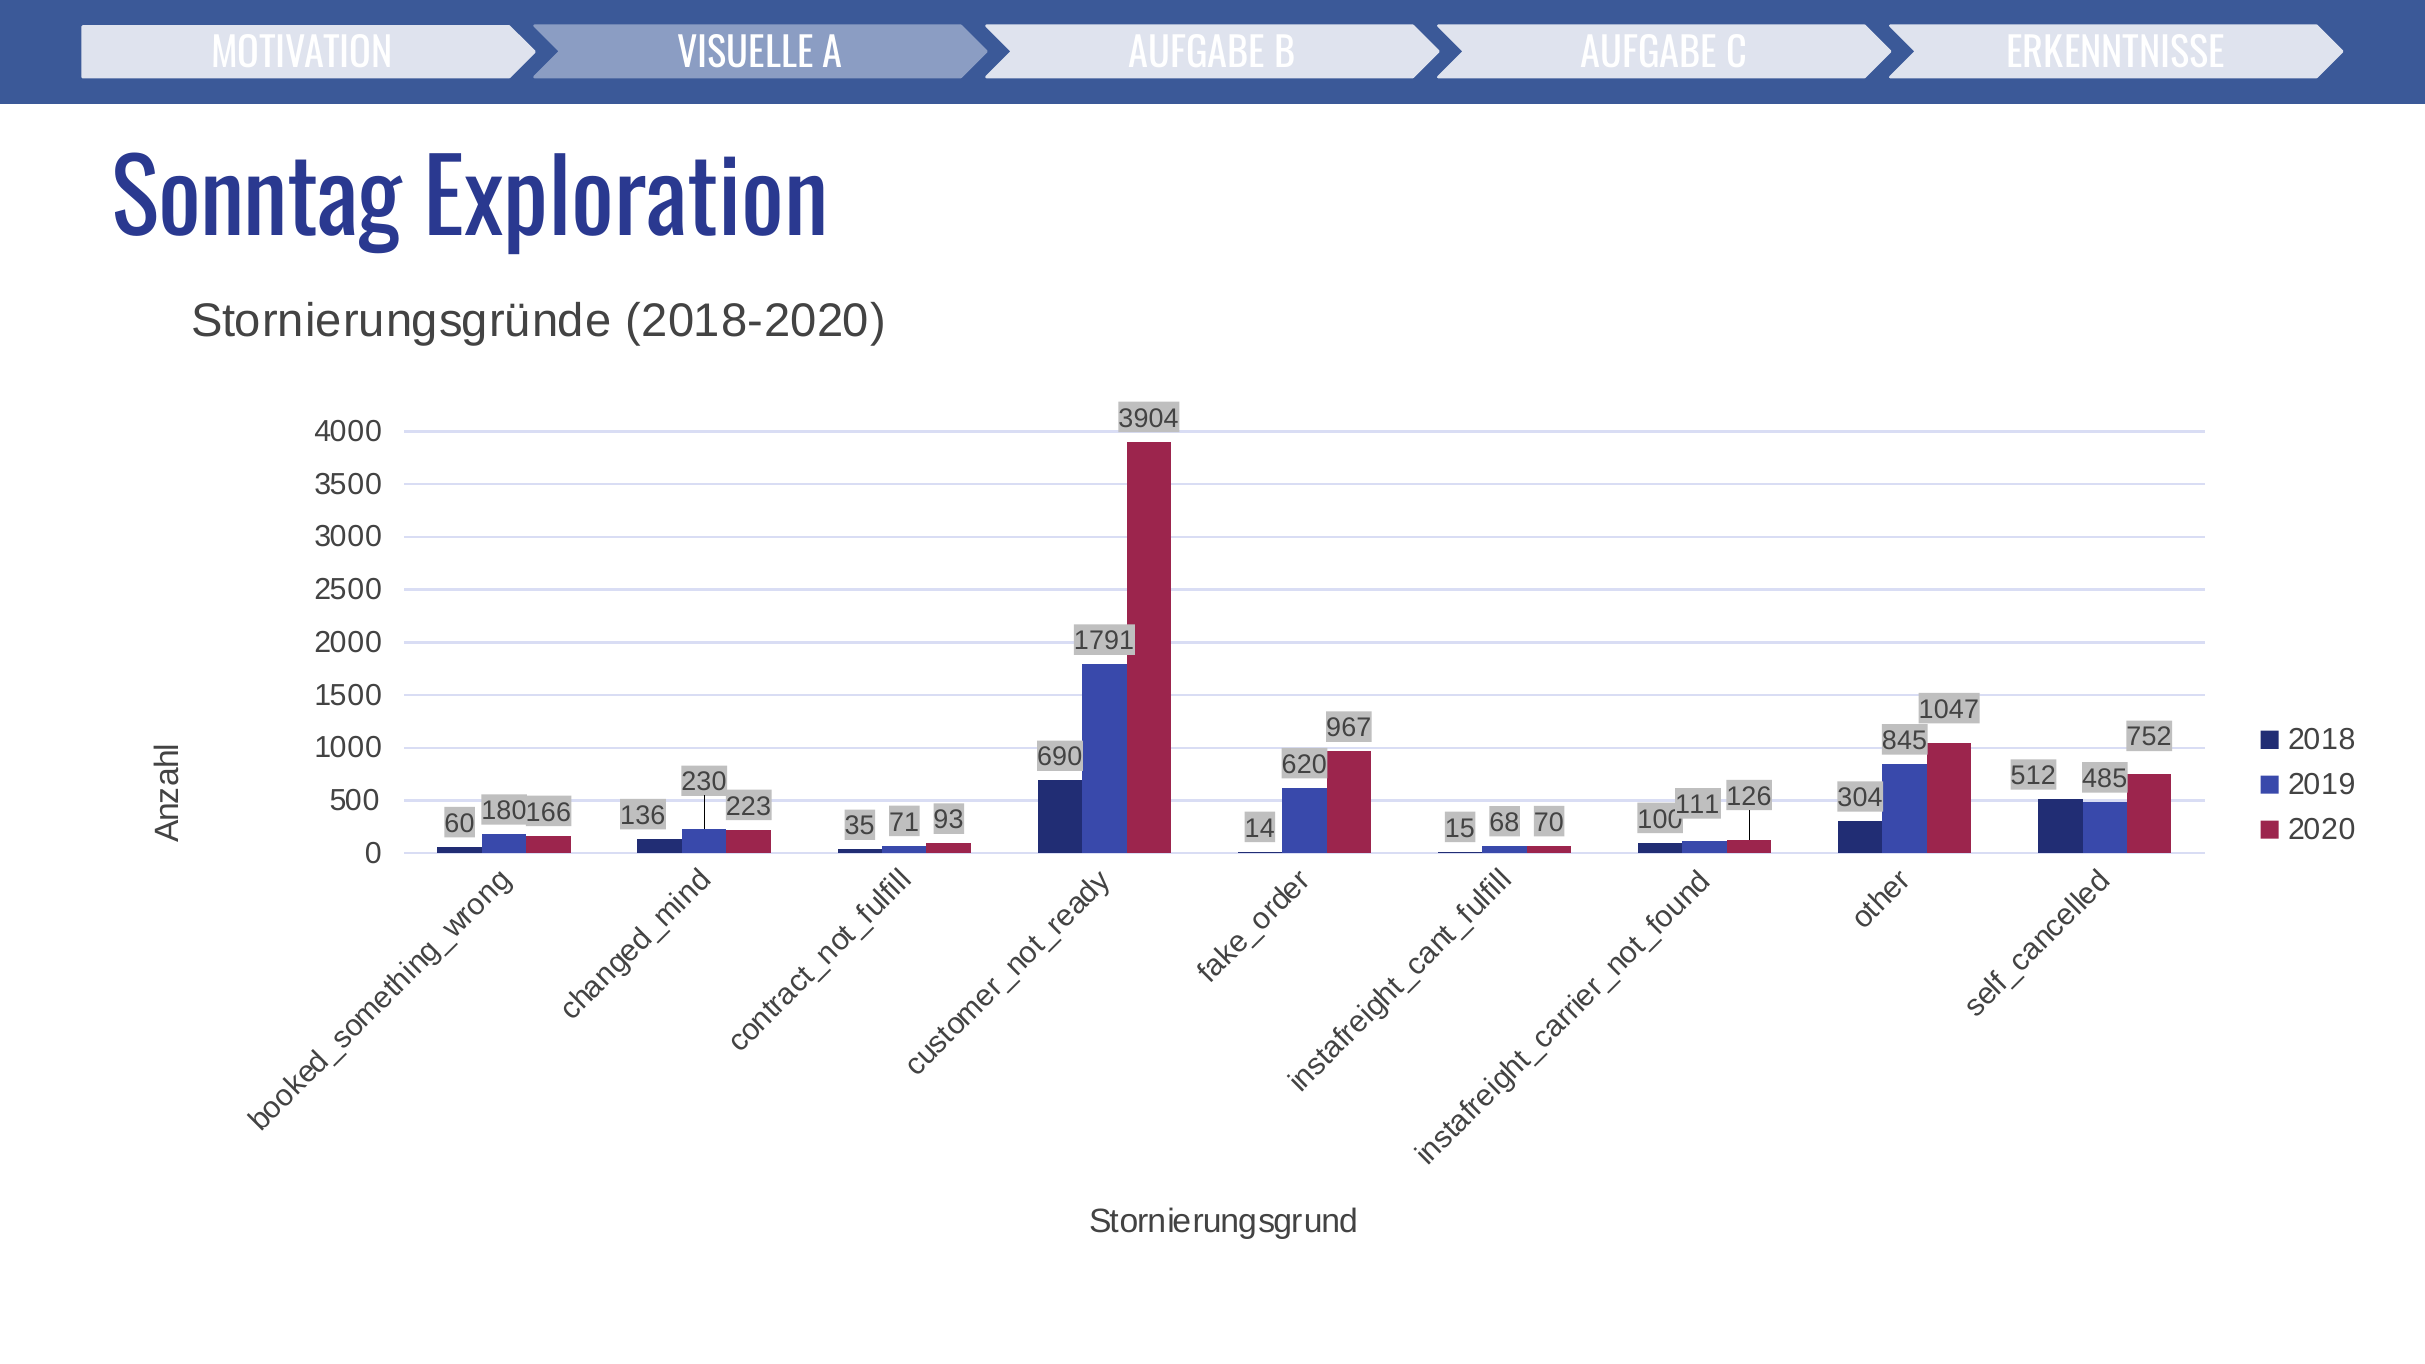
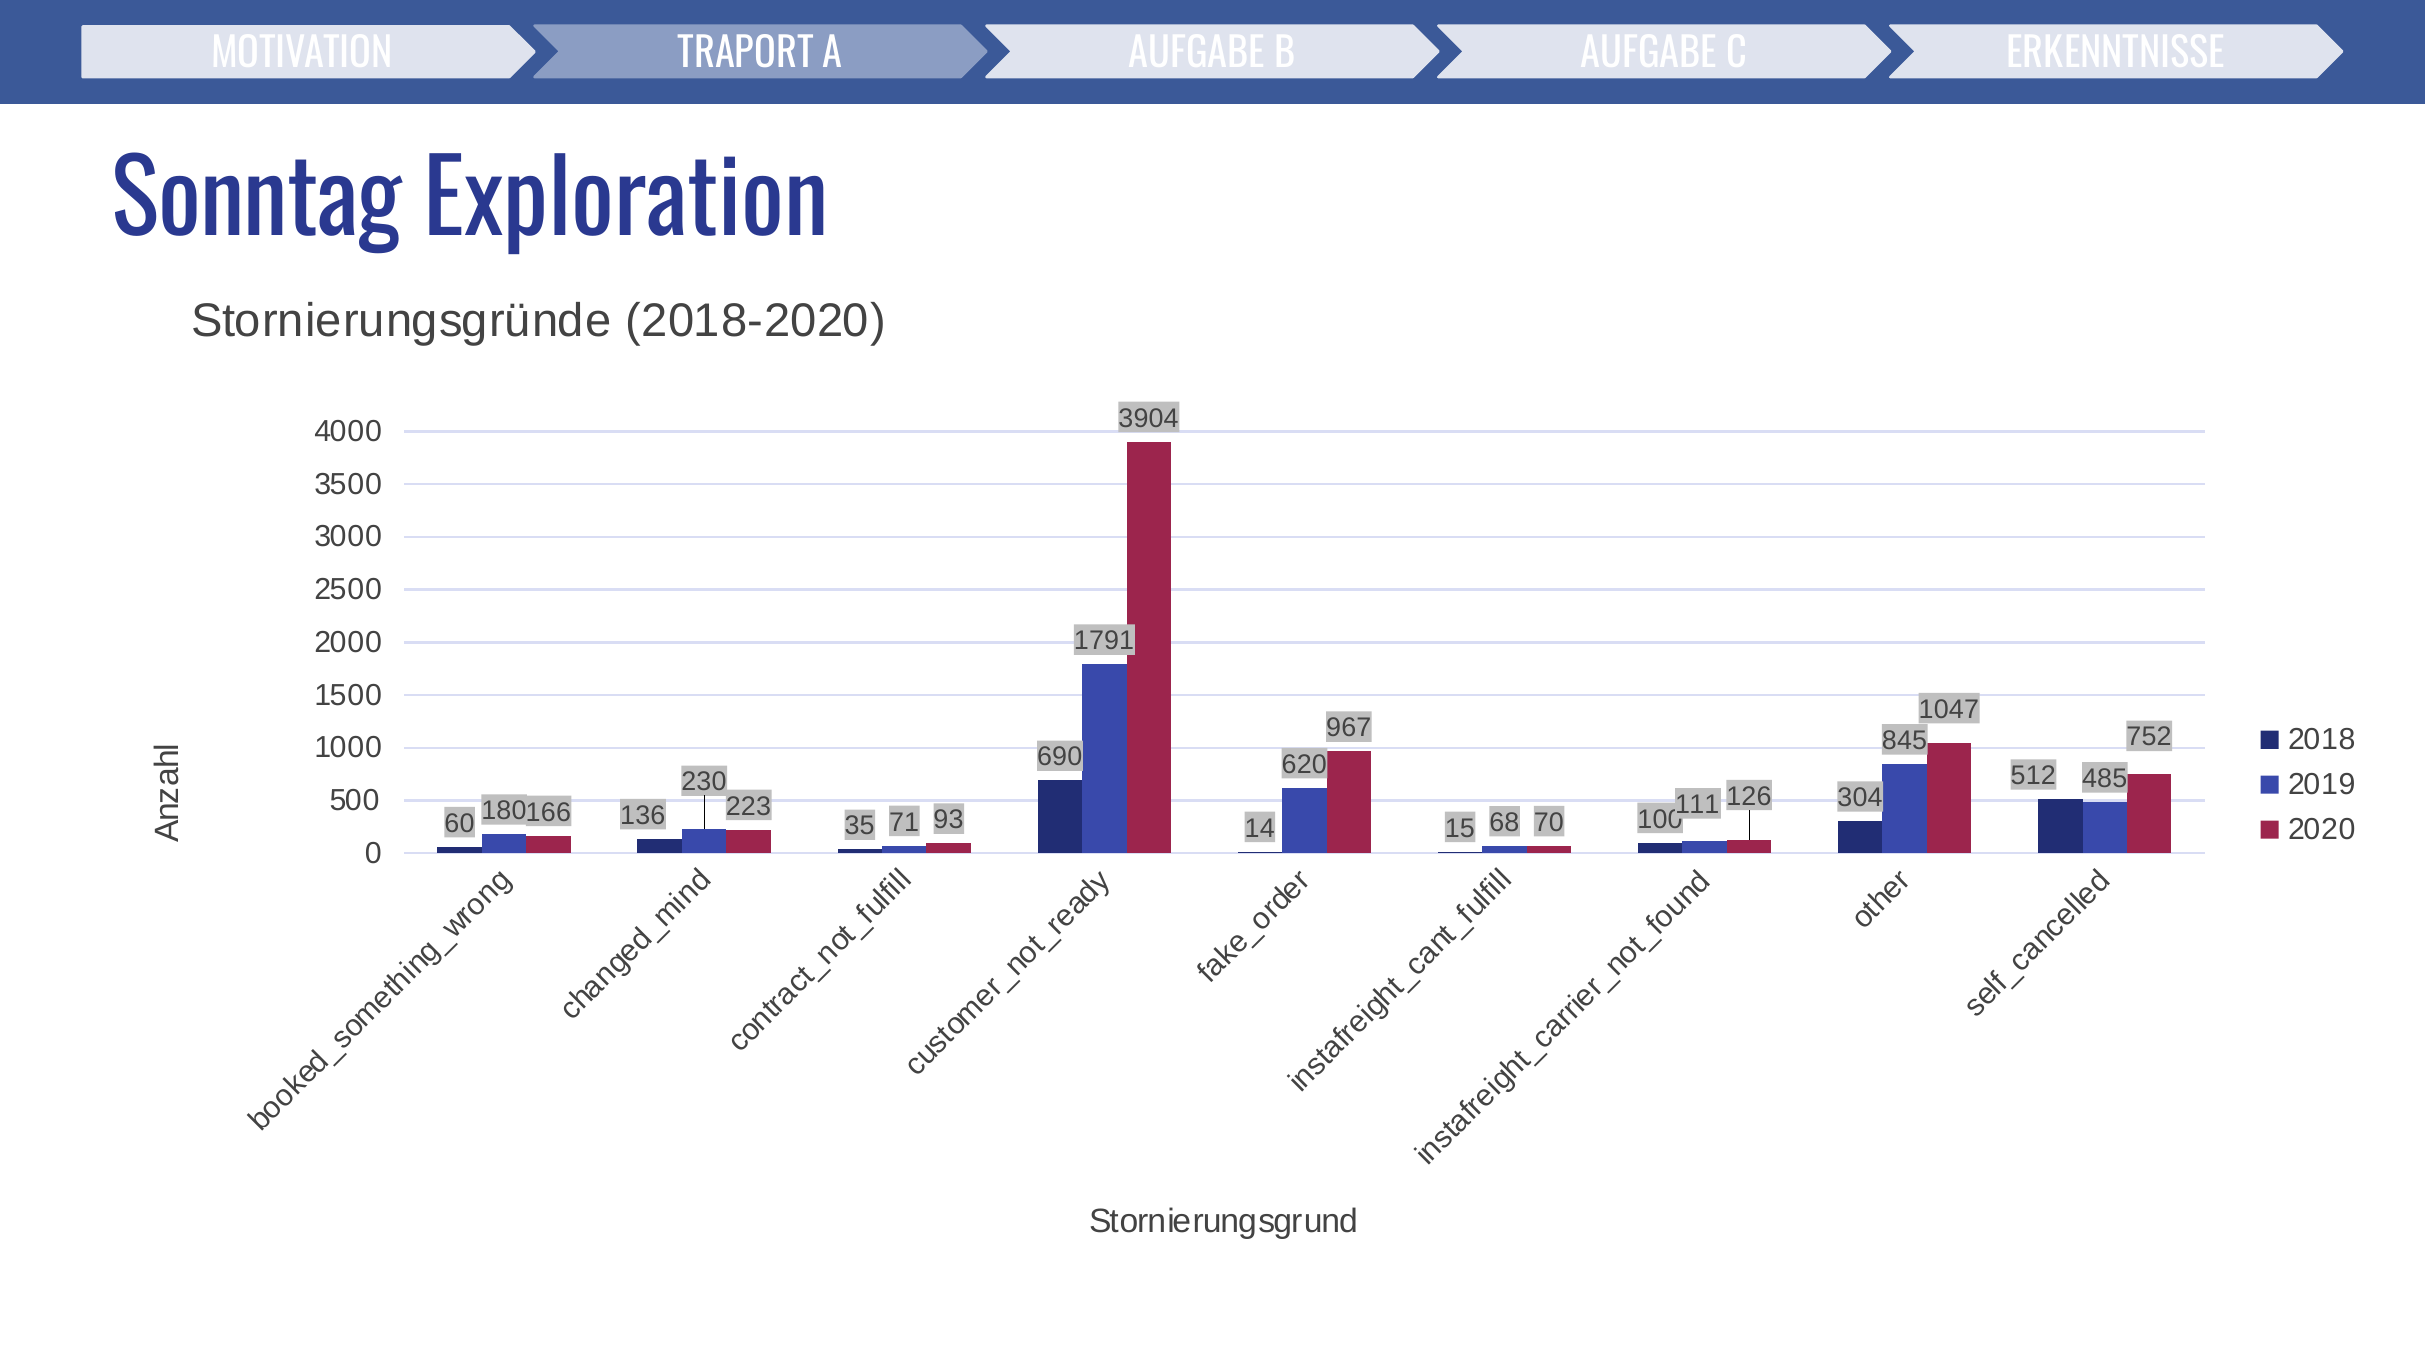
VISUELLE: VISUELLE -> TRAPORT (746, 54)
